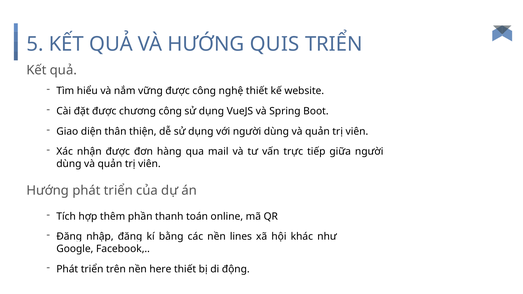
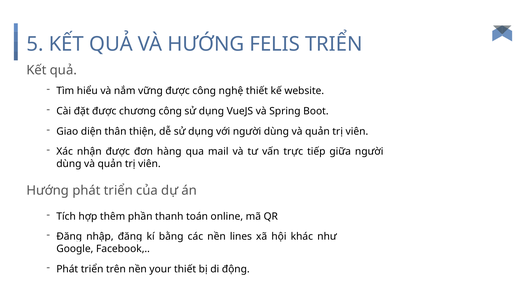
QUIS: QUIS -> FELIS (275, 44)
here: here -> your (160, 269)
